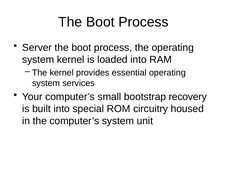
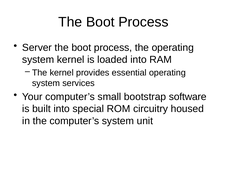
recovery: recovery -> software (188, 97)
